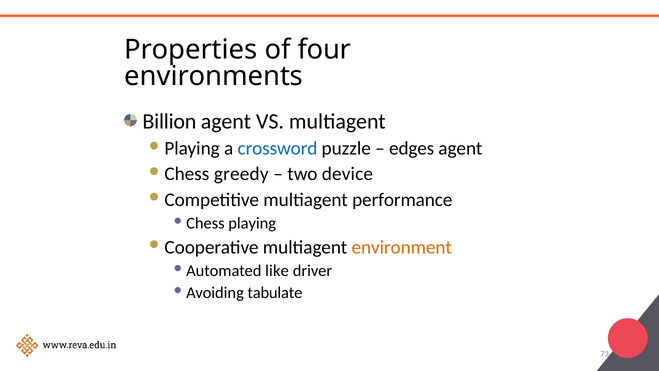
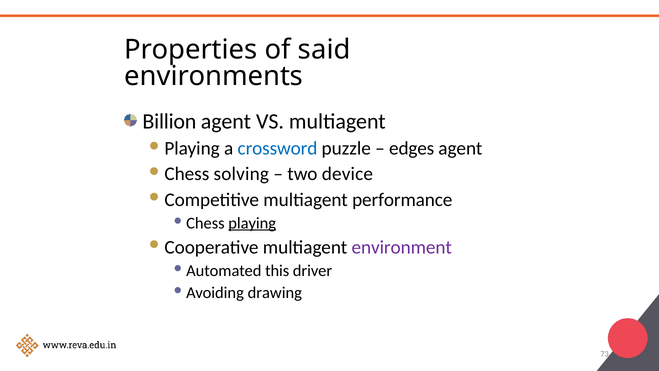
four: four -> said (324, 49)
greedy: greedy -> solving (241, 174)
playing underline: none -> present (252, 223)
environment colour: orange -> purple (402, 247)
like: like -> this (277, 270)
tabulate: tabulate -> drawing (275, 292)
